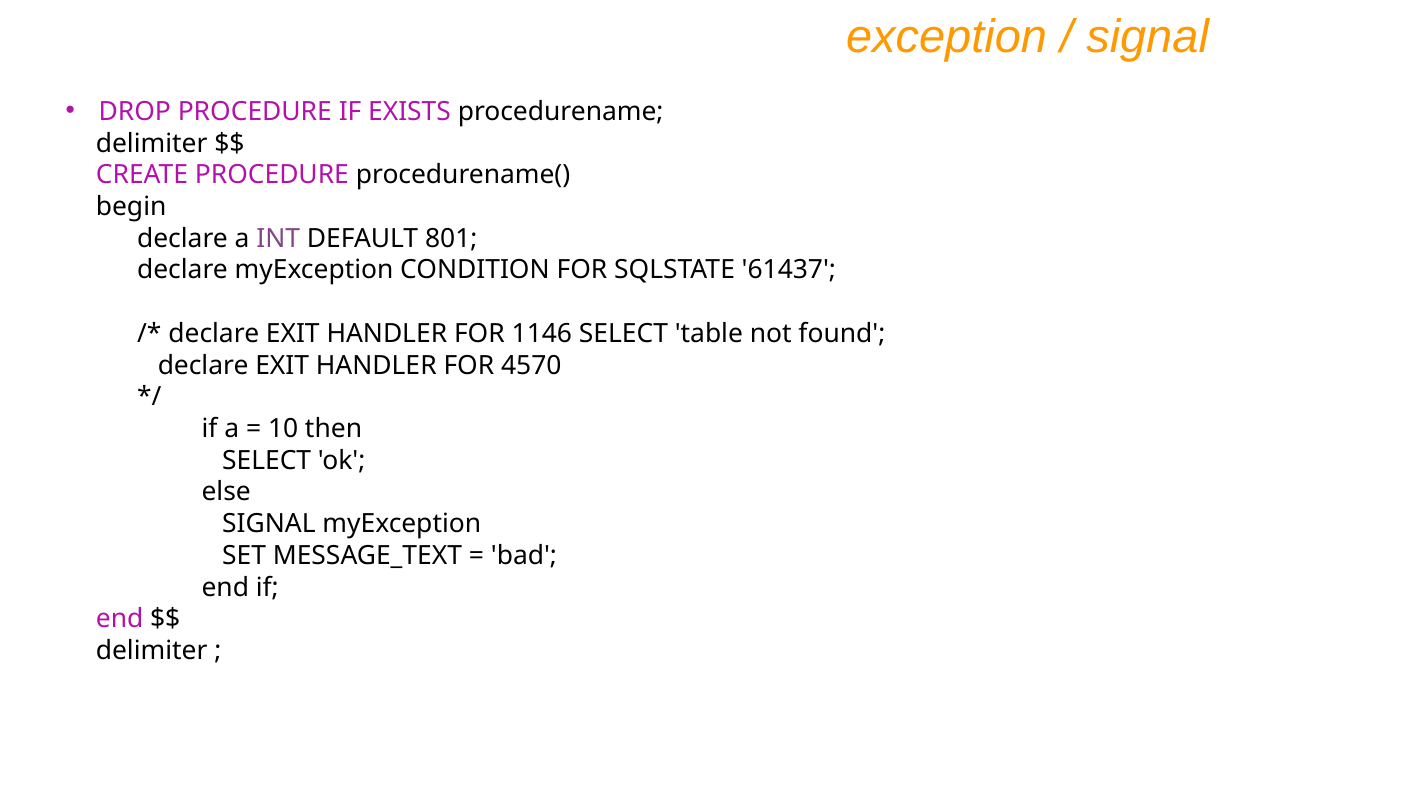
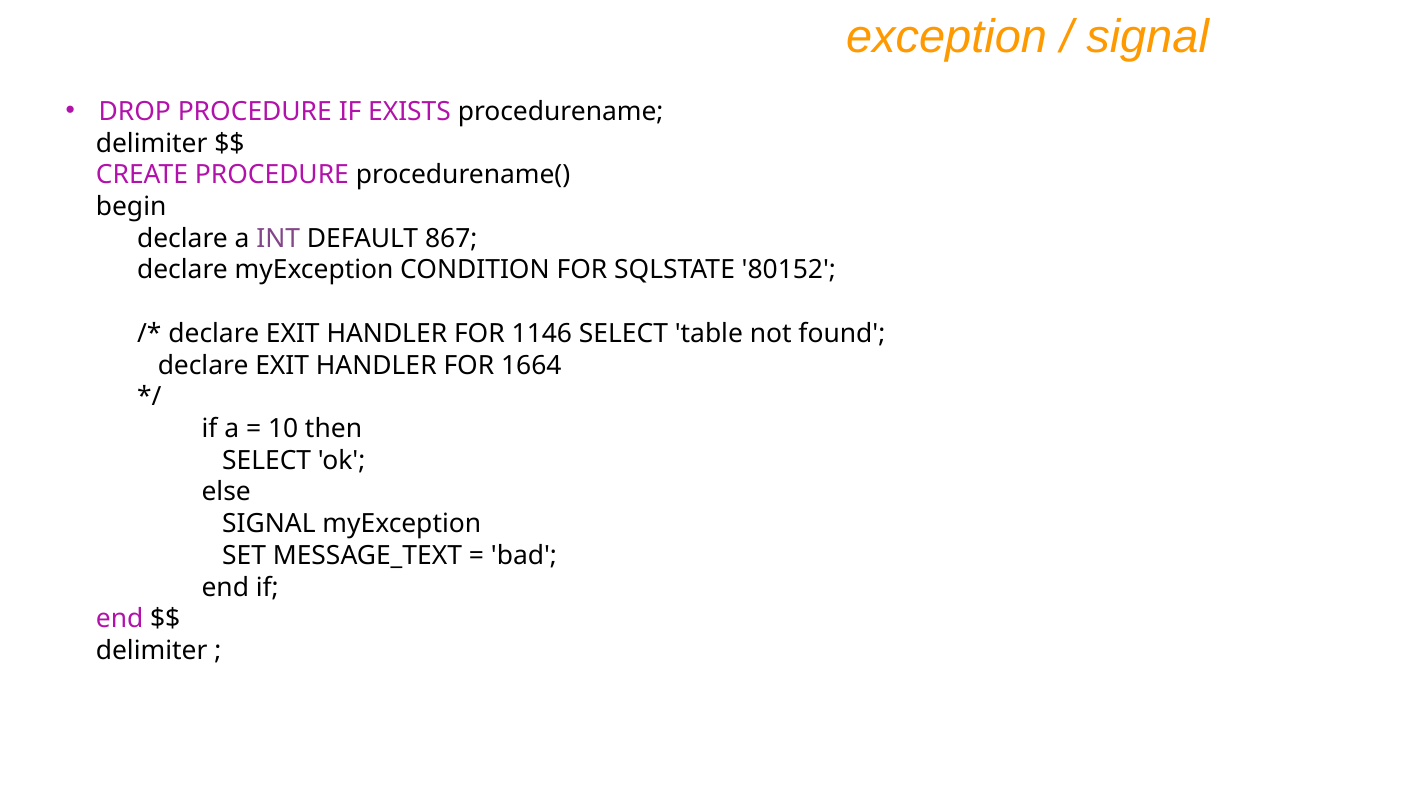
801: 801 -> 867 (451, 238)
61437: 61437 -> 80152 (789, 270)
4570: 4570 -> 1664 (531, 365)
